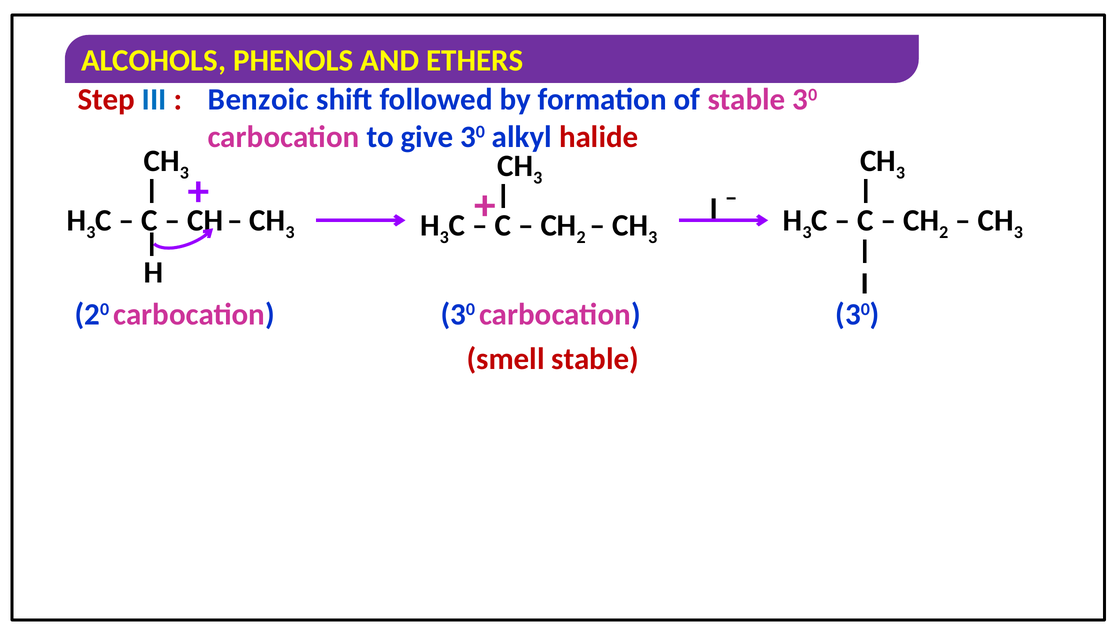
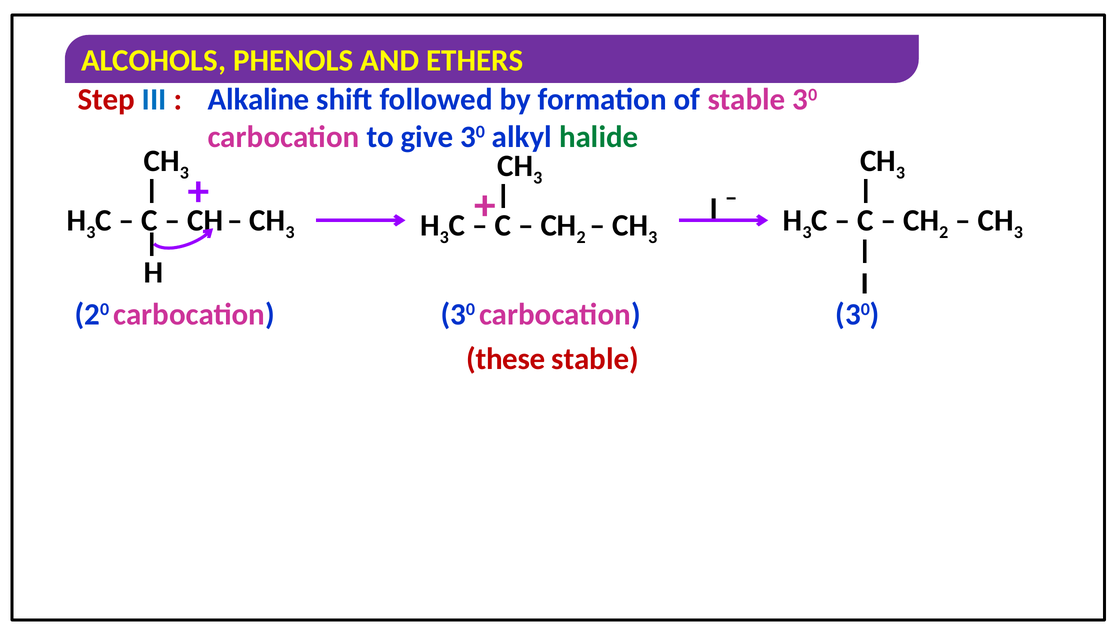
Benzoic: Benzoic -> Alkaline (259, 100)
halide colour: red -> green (599, 137)
smell: smell -> these (506, 359)
